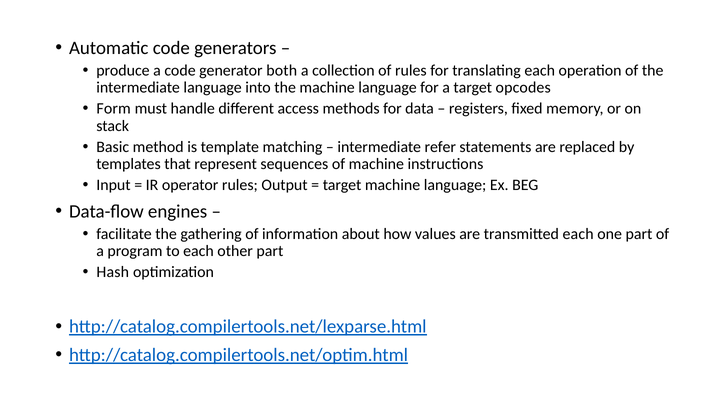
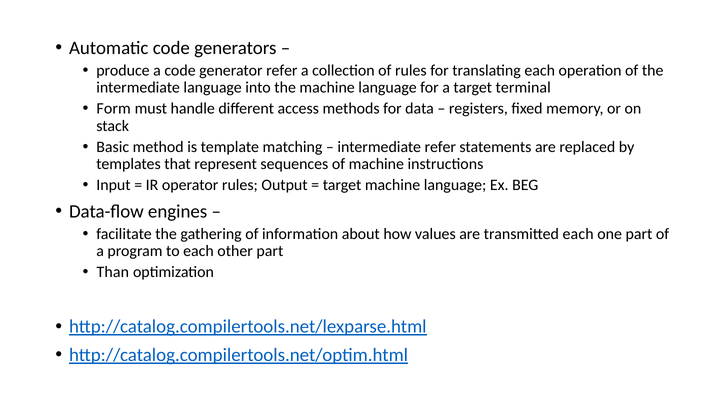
generator both: both -> refer (282, 71)
opcodes: opcodes -> terminal (523, 88)
Hash: Hash -> Than (113, 272)
